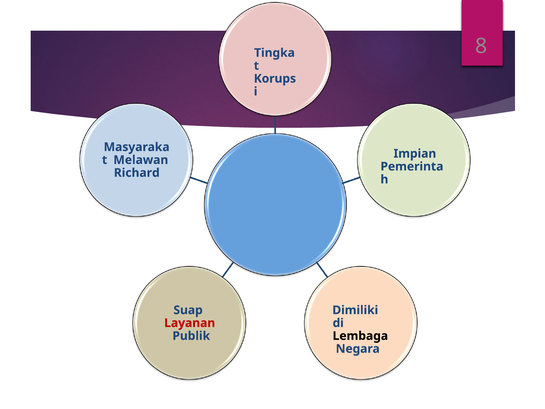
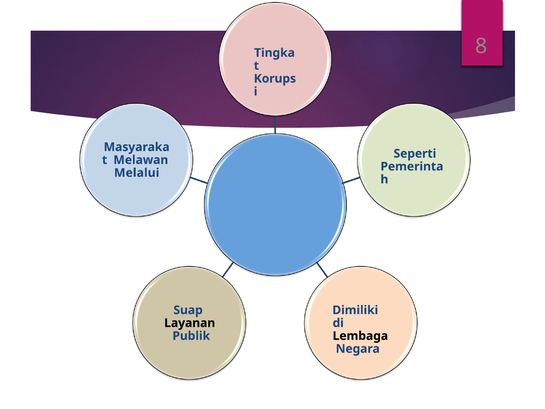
Impian: Impian -> Seperti (415, 154)
Richard: Richard -> Melalui (137, 173)
Layanan colour: red -> black (190, 323)
